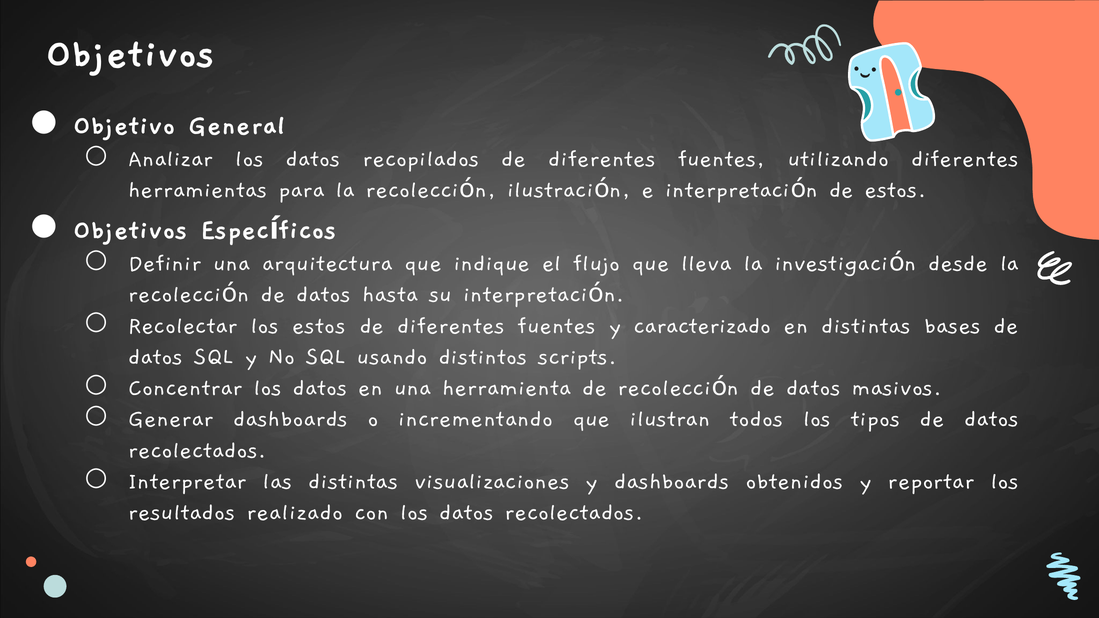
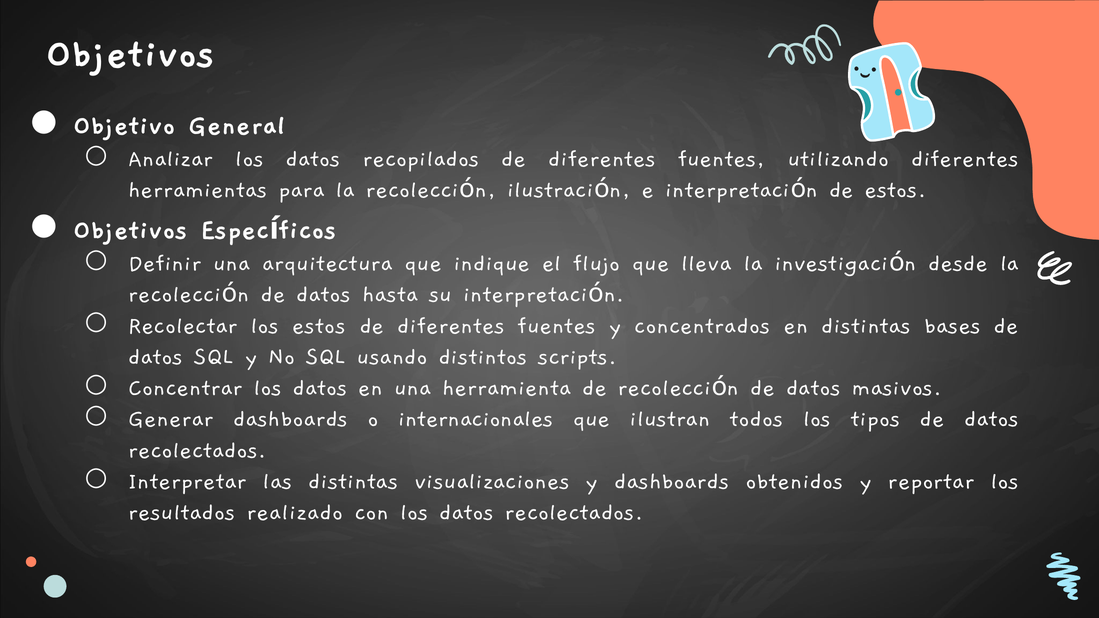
caracterizado: caracterizado -> concentrados (702, 325)
incrementando: incrementando -> internacionales (476, 418)
